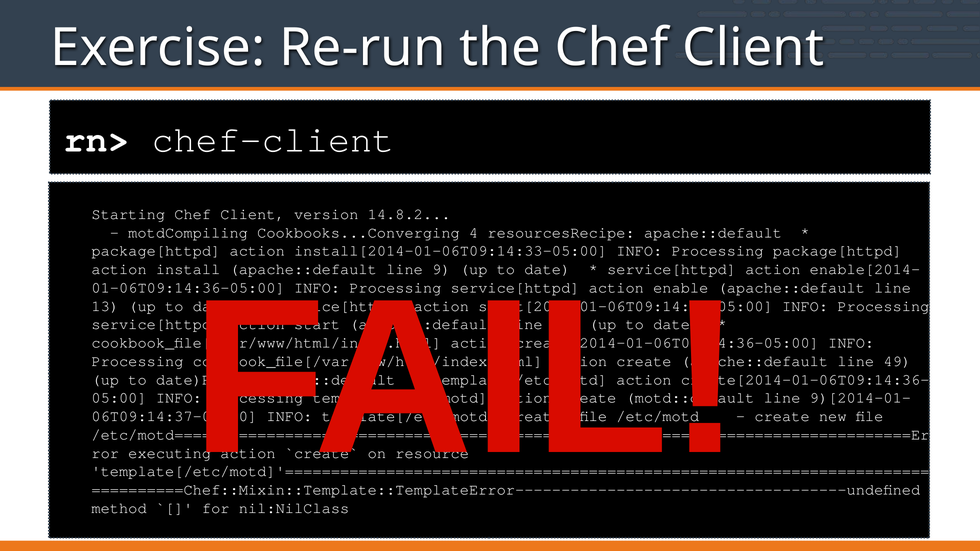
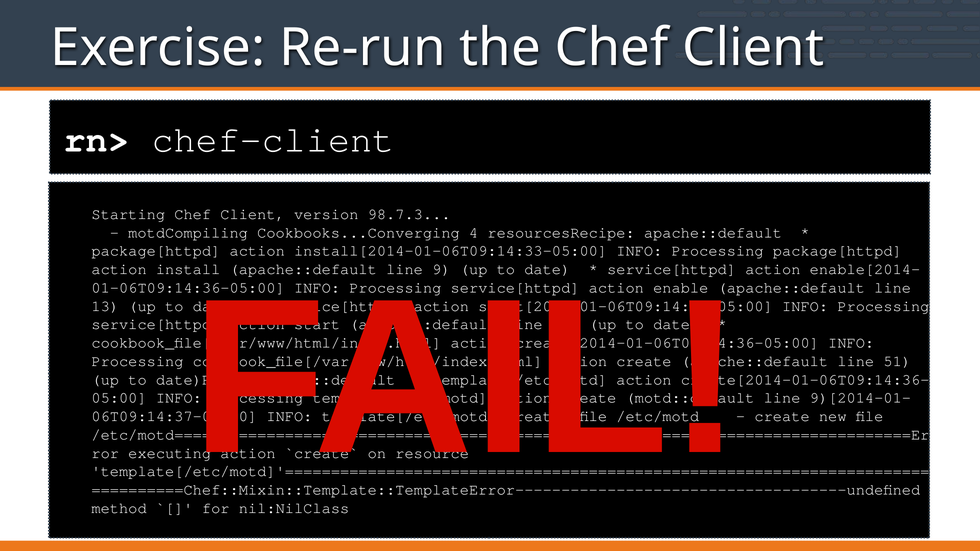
14.8.2: 14.8.2 -> 98.7.3 (409, 214)
49: 49 -> 51 (897, 361)
